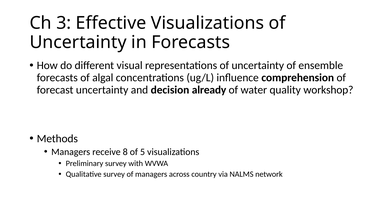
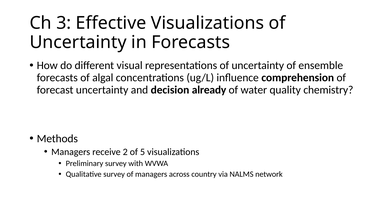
workshop: workshop -> chemistry (328, 90)
8: 8 -> 2 (125, 152)
